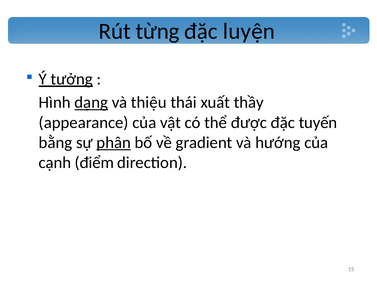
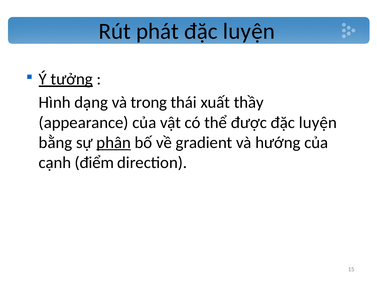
từng: từng -> phát (157, 31)
dạng underline: present -> none (91, 103)
thiệu: thiệu -> trong (149, 103)
được đặc tuyến: tuyến -> luyện (318, 123)
